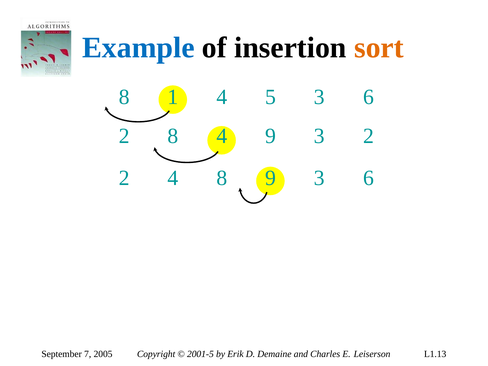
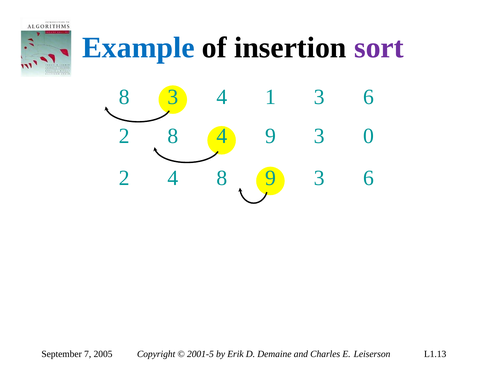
sort colour: orange -> purple (379, 48)
8 1: 1 -> 3 (173, 97)
5: 5 -> 1 (271, 97)
3 2: 2 -> 0 (369, 136)
